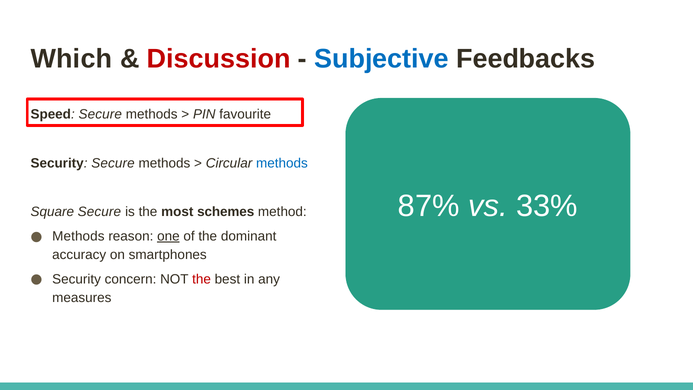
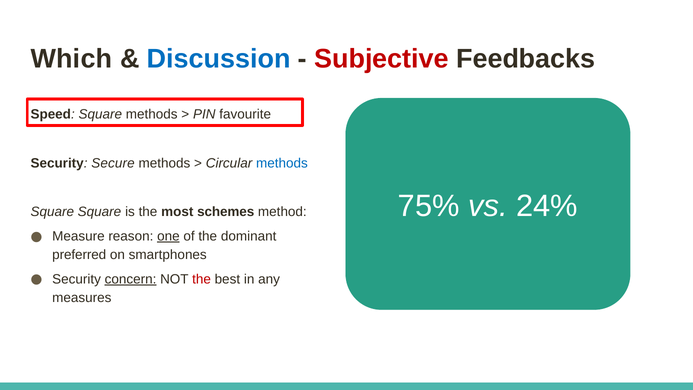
Discussion colour: red -> blue (219, 59)
Subjective colour: blue -> red (382, 59)
Speed Secure: Secure -> Square (100, 114)
87%: 87% -> 75% (429, 206)
33%: 33% -> 24% (547, 206)
Square Secure: Secure -> Square (99, 212)
Methods: Methods -> Measure (78, 236)
accuracy: accuracy -> preferred (79, 255)
concern underline: none -> present (131, 279)
